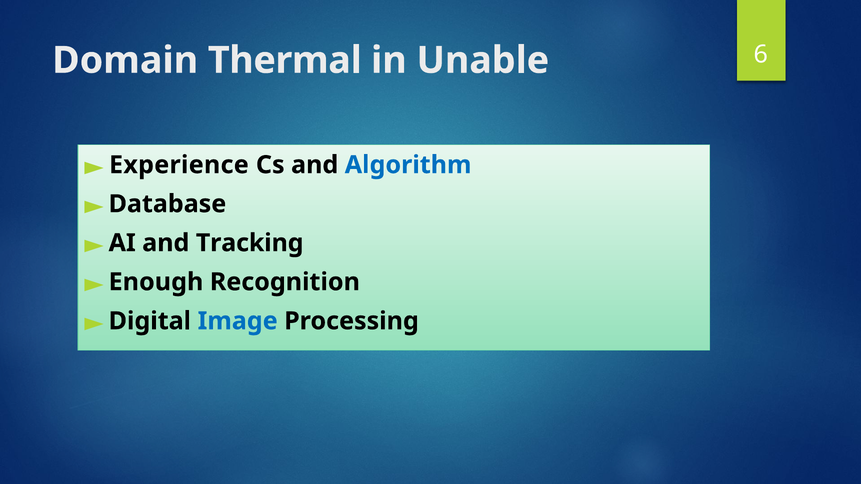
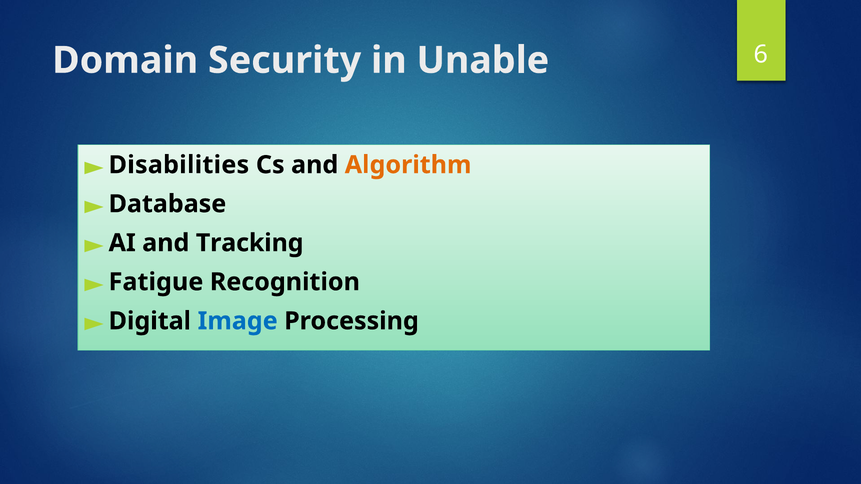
Thermal: Thermal -> Security (285, 60)
Experience: Experience -> Disabilities (179, 165)
Algorithm colour: blue -> orange (408, 165)
Enough: Enough -> Fatigue (156, 282)
